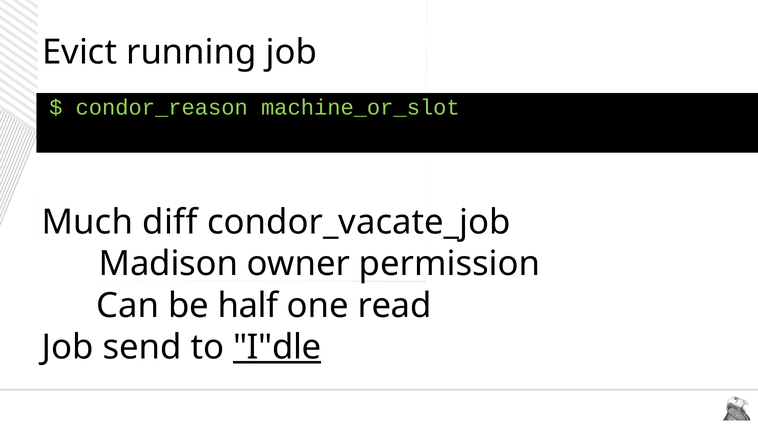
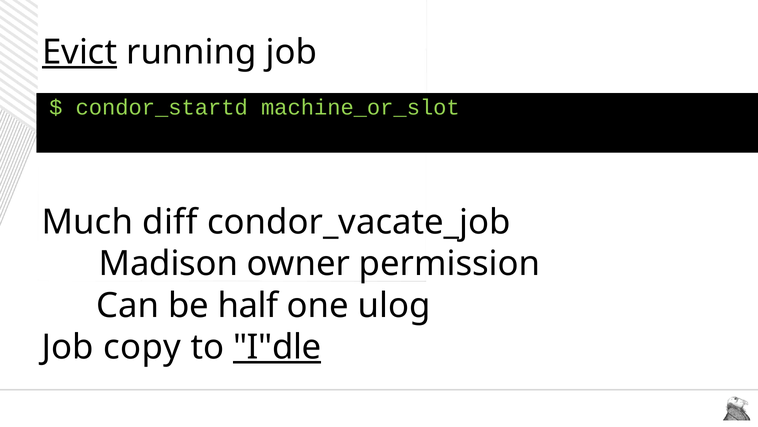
Evict underline: none -> present (80, 52)
condor_reason: condor_reason -> condor_startd (162, 108)
read: read -> ulog (394, 305)
send: send -> copy (142, 347)
